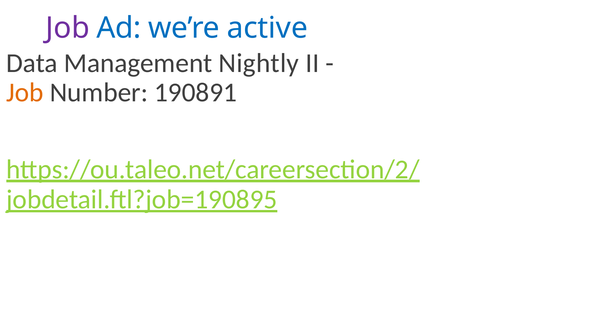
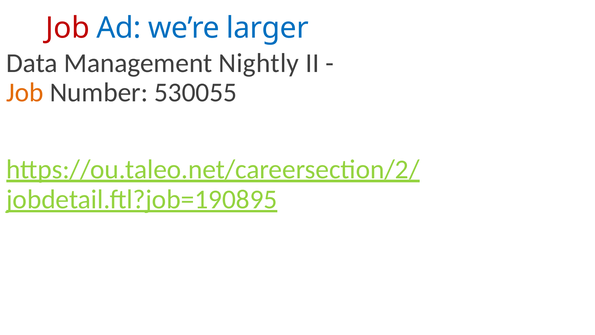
Job colour: purple -> red (68, 28)
active: active -> larger (267, 28)
190891: 190891 -> 530055 (196, 92)
